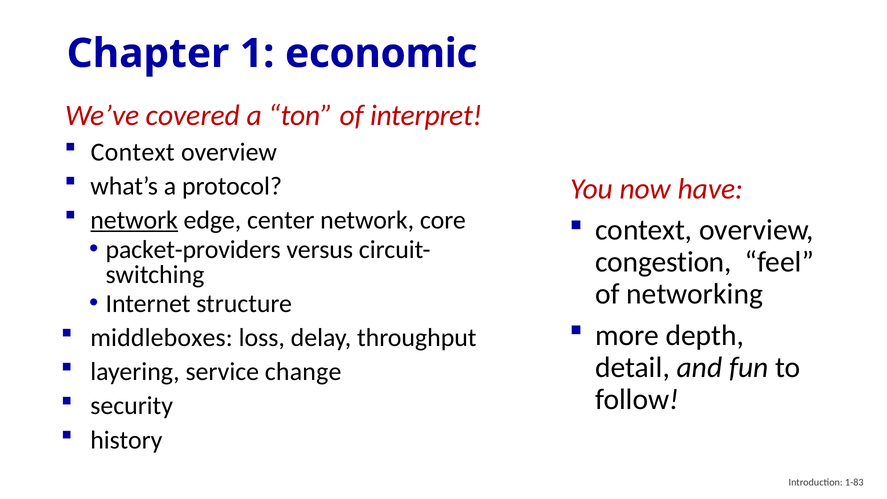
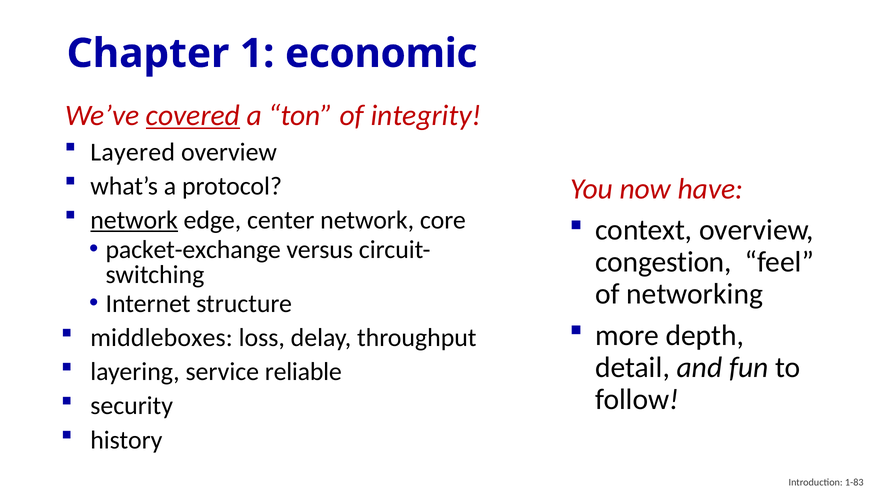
covered underline: none -> present (193, 116)
interpret: interpret -> integrity (426, 116)
Context: Context -> Layered (133, 152)
packet-providers: packet-providers -> packet-exchange (193, 250)
change: change -> reliable (303, 372)
